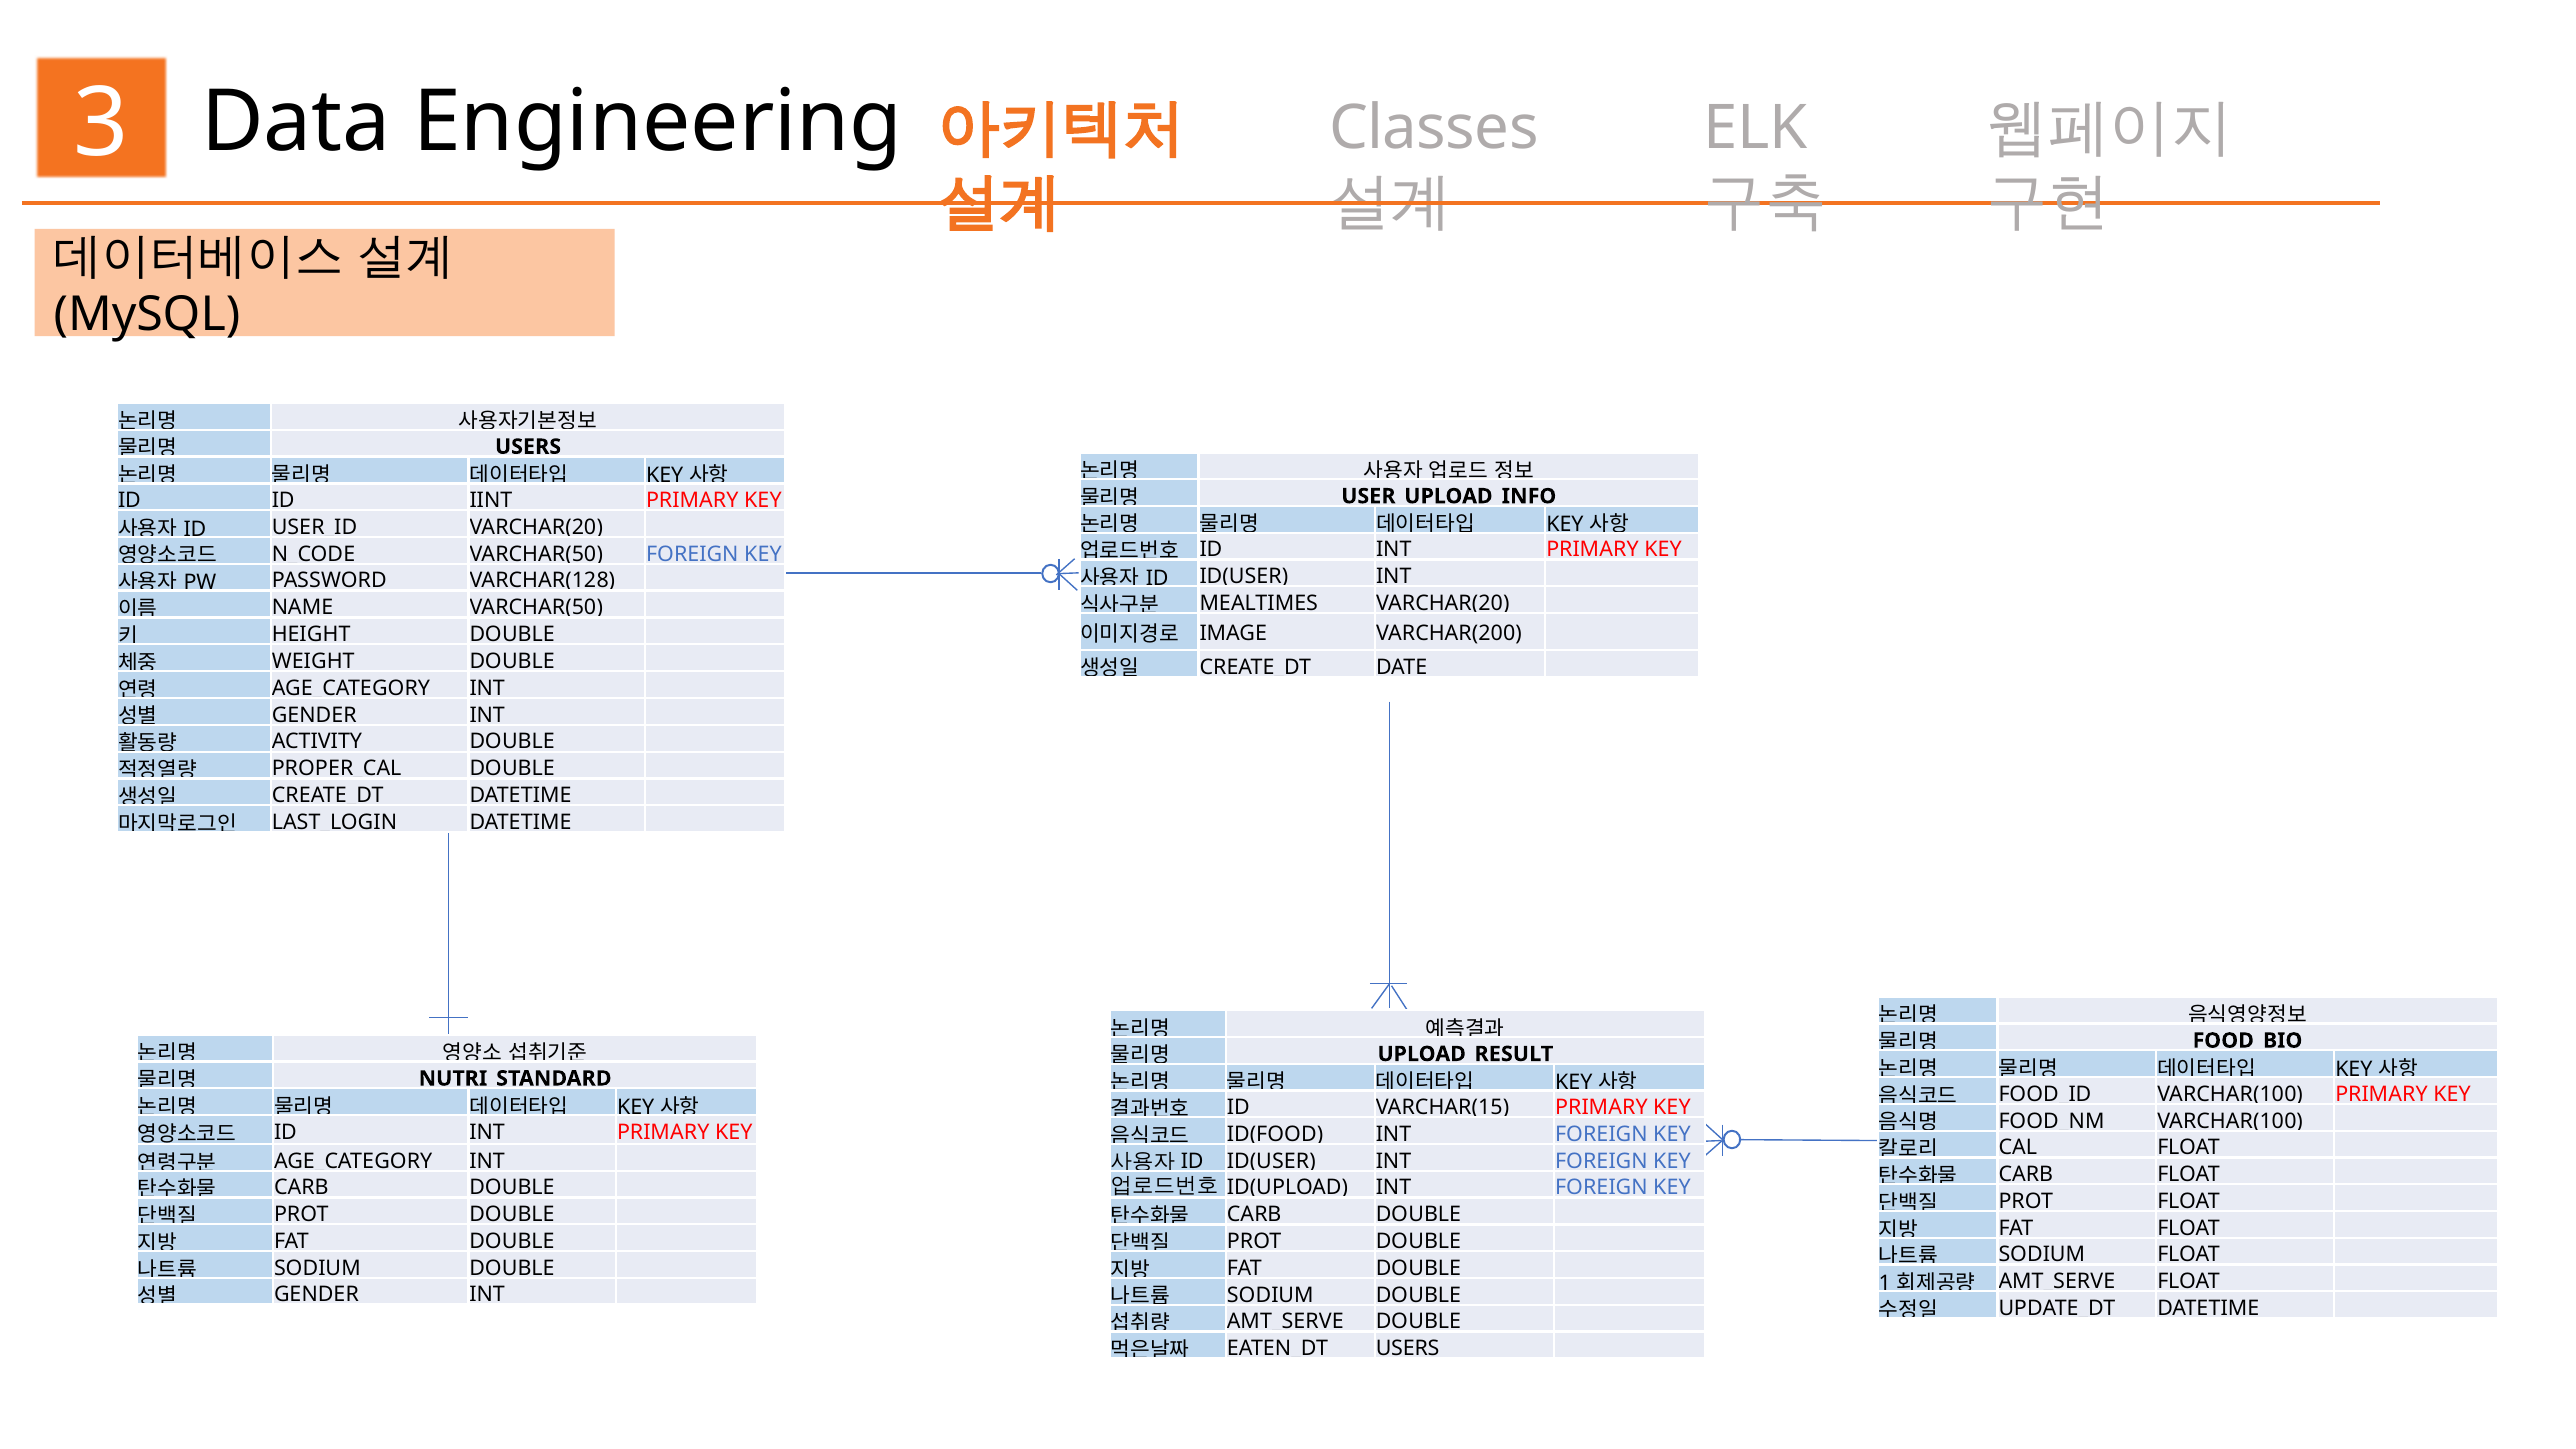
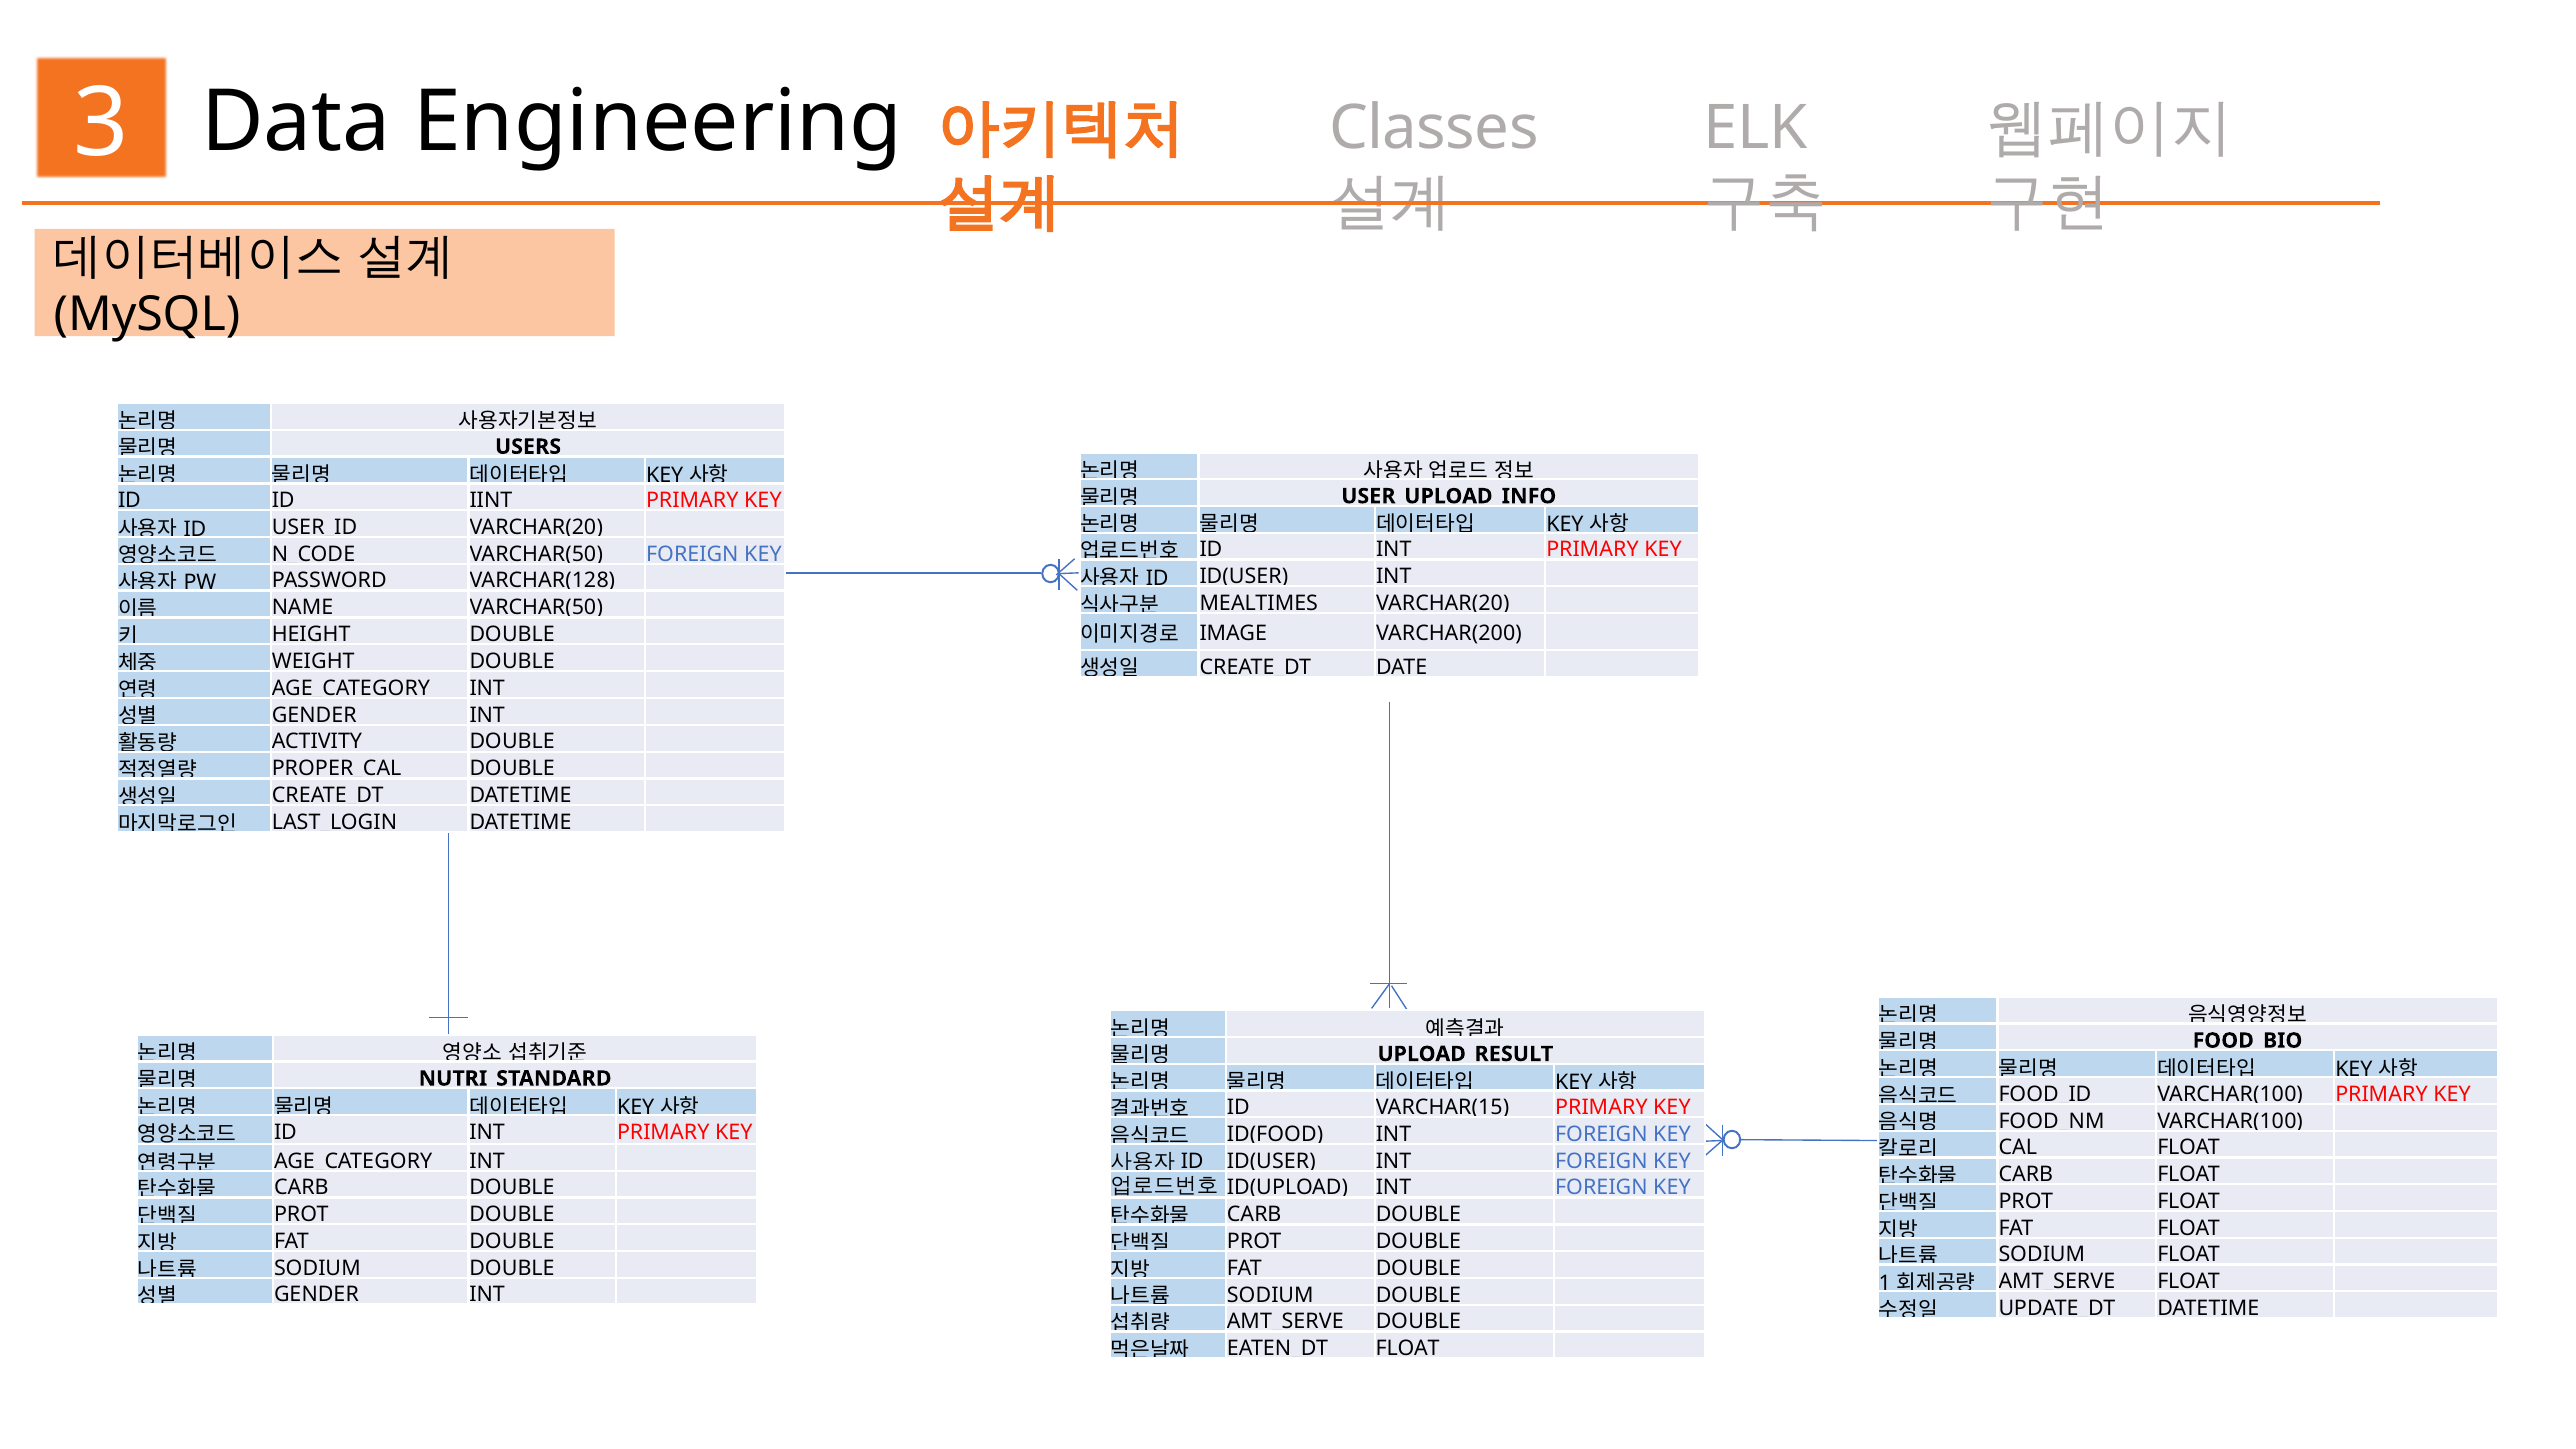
USERS: USERS -> FLOAT (1408, 1349)
